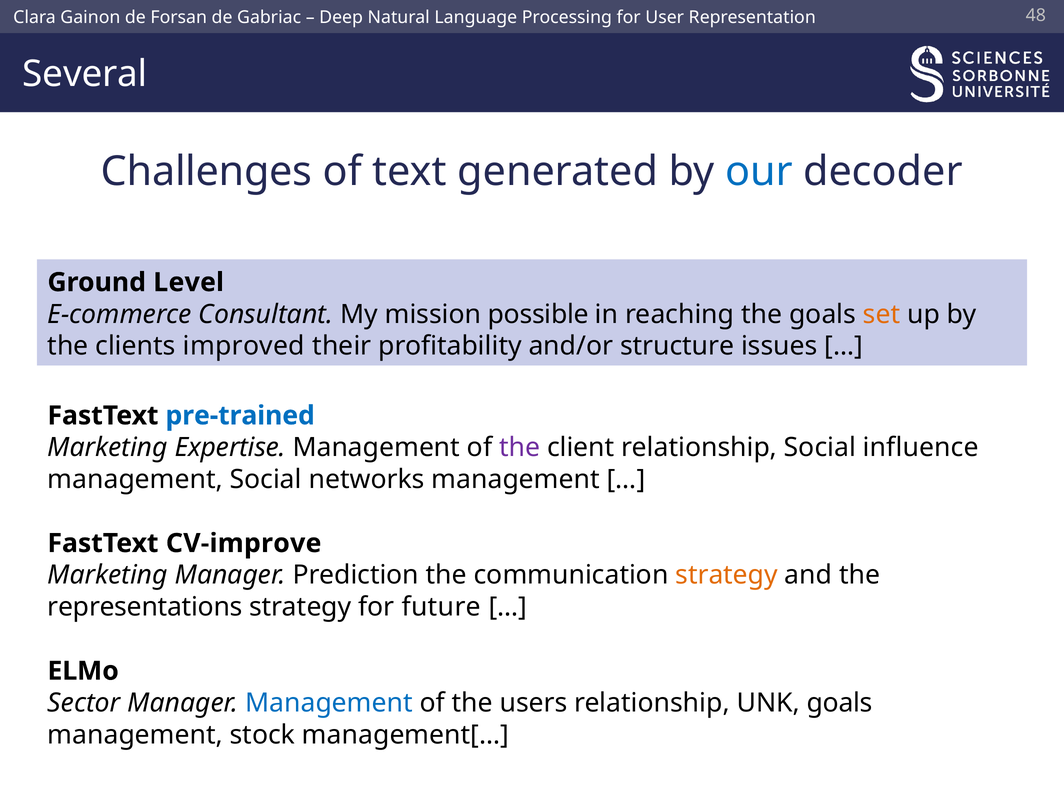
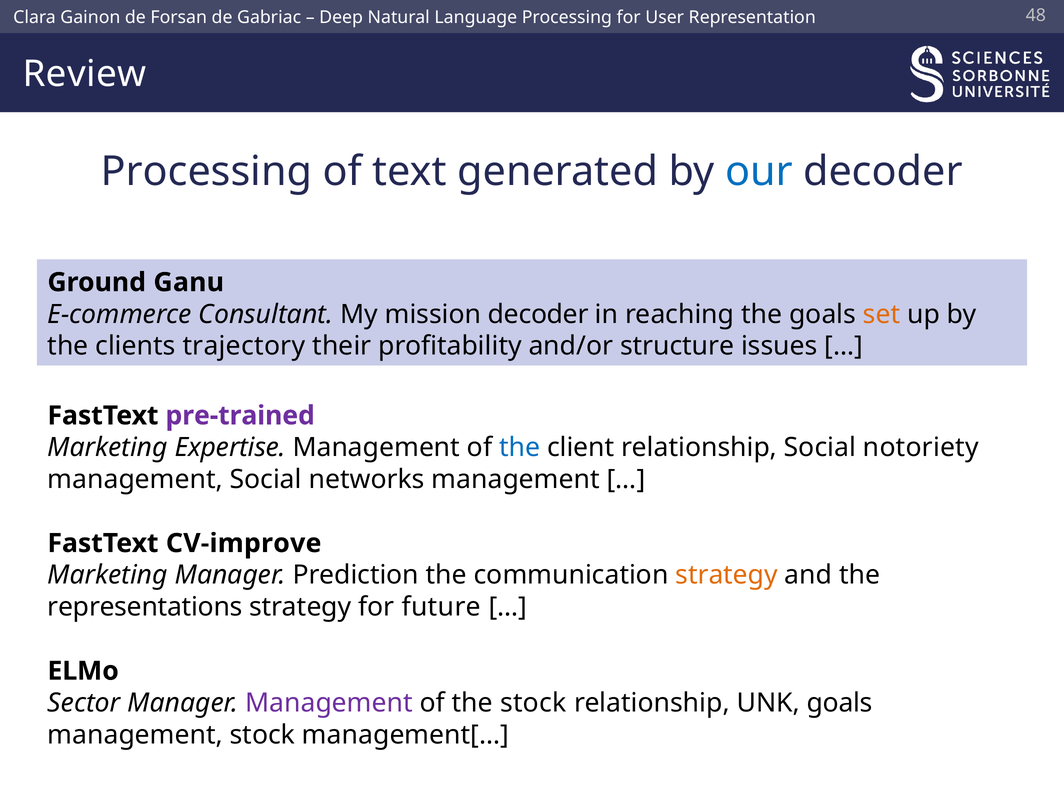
Several: Several -> Review (85, 74)
Challenges: Challenges -> Processing (206, 171)
Level: Level -> Ganu (189, 282)
mission possible: possible -> decoder (538, 314)
improved: improved -> trajectory (244, 346)
pre-trained colour: blue -> purple (240, 416)
the colour: purple -> blue (520, 448)
influence: influence -> notoriety (921, 448)
Management colour: blue -> purple (329, 703)
the users: users -> stock (533, 703)
